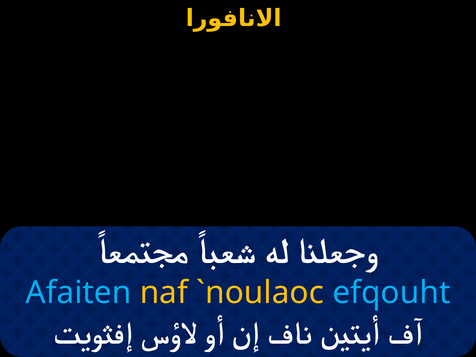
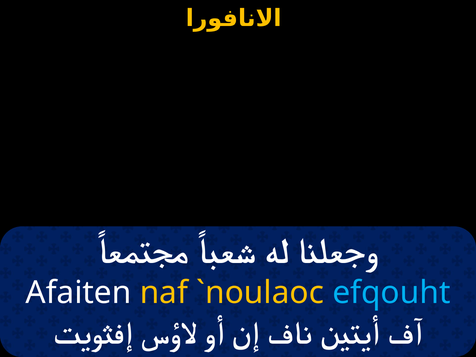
Afaiten colour: light blue -> white (78, 293)
